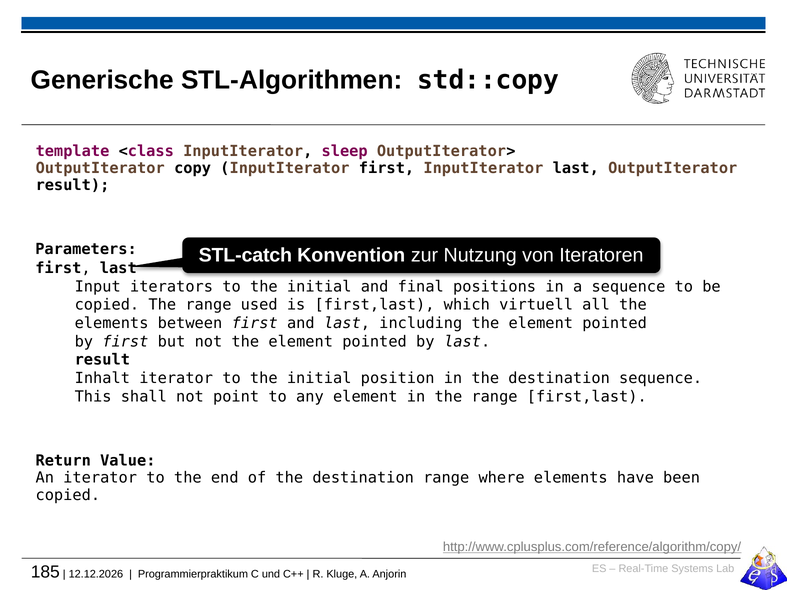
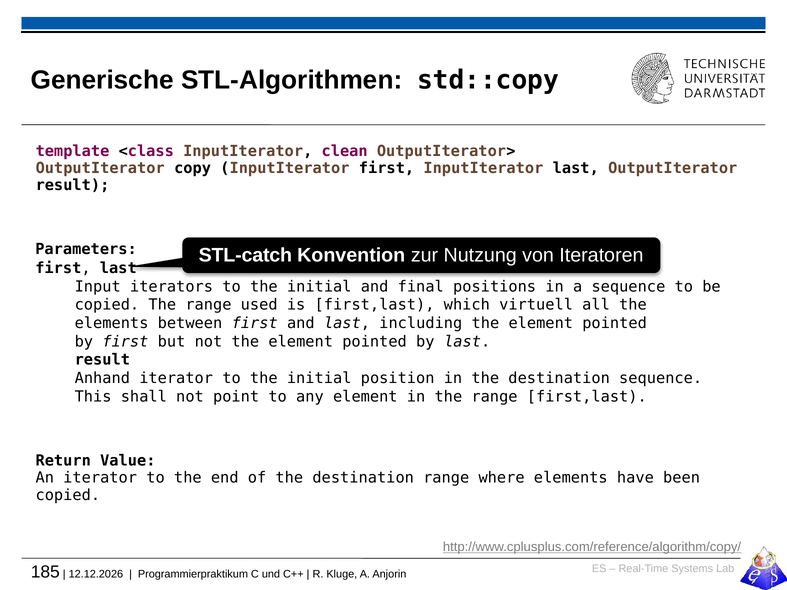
sleep: sleep -> clean (345, 151)
Inhalt: Inhalt -> Anhand (102, 378)
